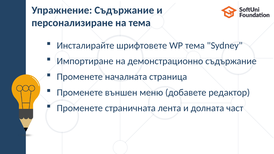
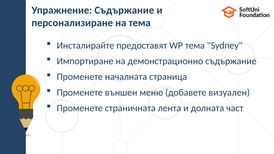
шрифтовете: шрифтовете -> предоставят (142, 46)
редактор: редактор -> визуален (229, 93)
